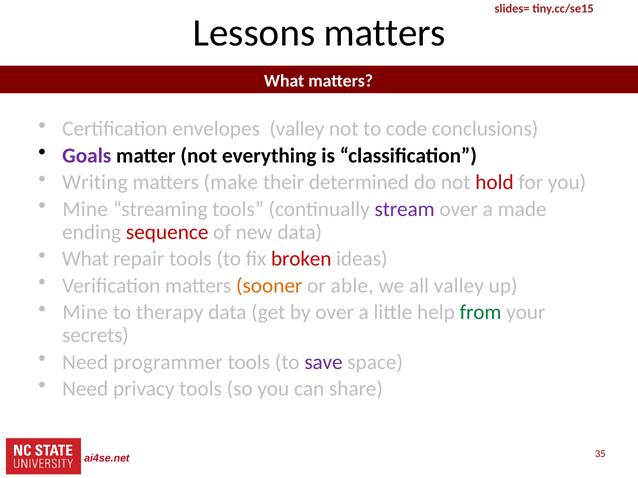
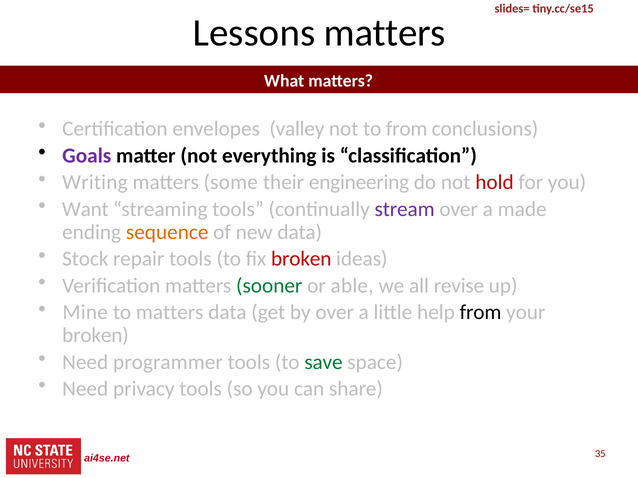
to code: code -> from (407, 129)
make: make -> some (231, 183)
determined: determined -> engineering (359, 183)
Mine: Mine -> Want (85, 209)
sequence colour: red -> orange (167, 232)
What: What -> Stock (85, 259)
sooner colour: orange -> green (269, 286)
all valley: valley -> revise (459, 286)
to therapy: therapy -> matters (170, 313)
from colour: green -> black (481, 313)
secrets: secrets -> broken (96, 336)
save colour: purple -> green (324, 362)
